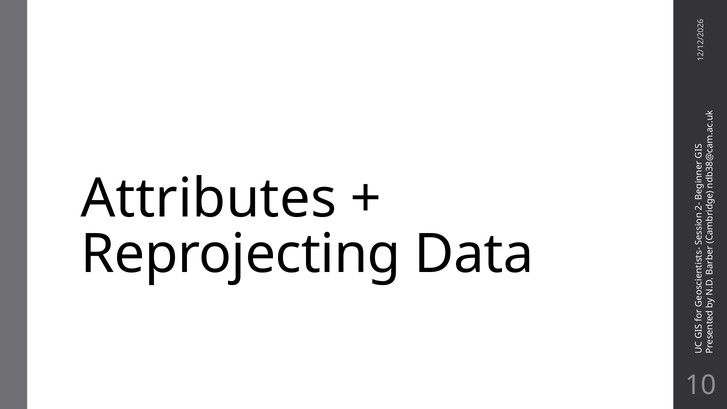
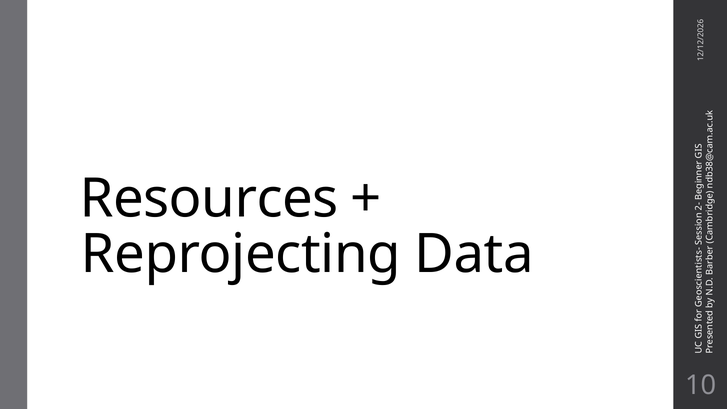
Attributes: Attributes -> Resources (209, 199)
